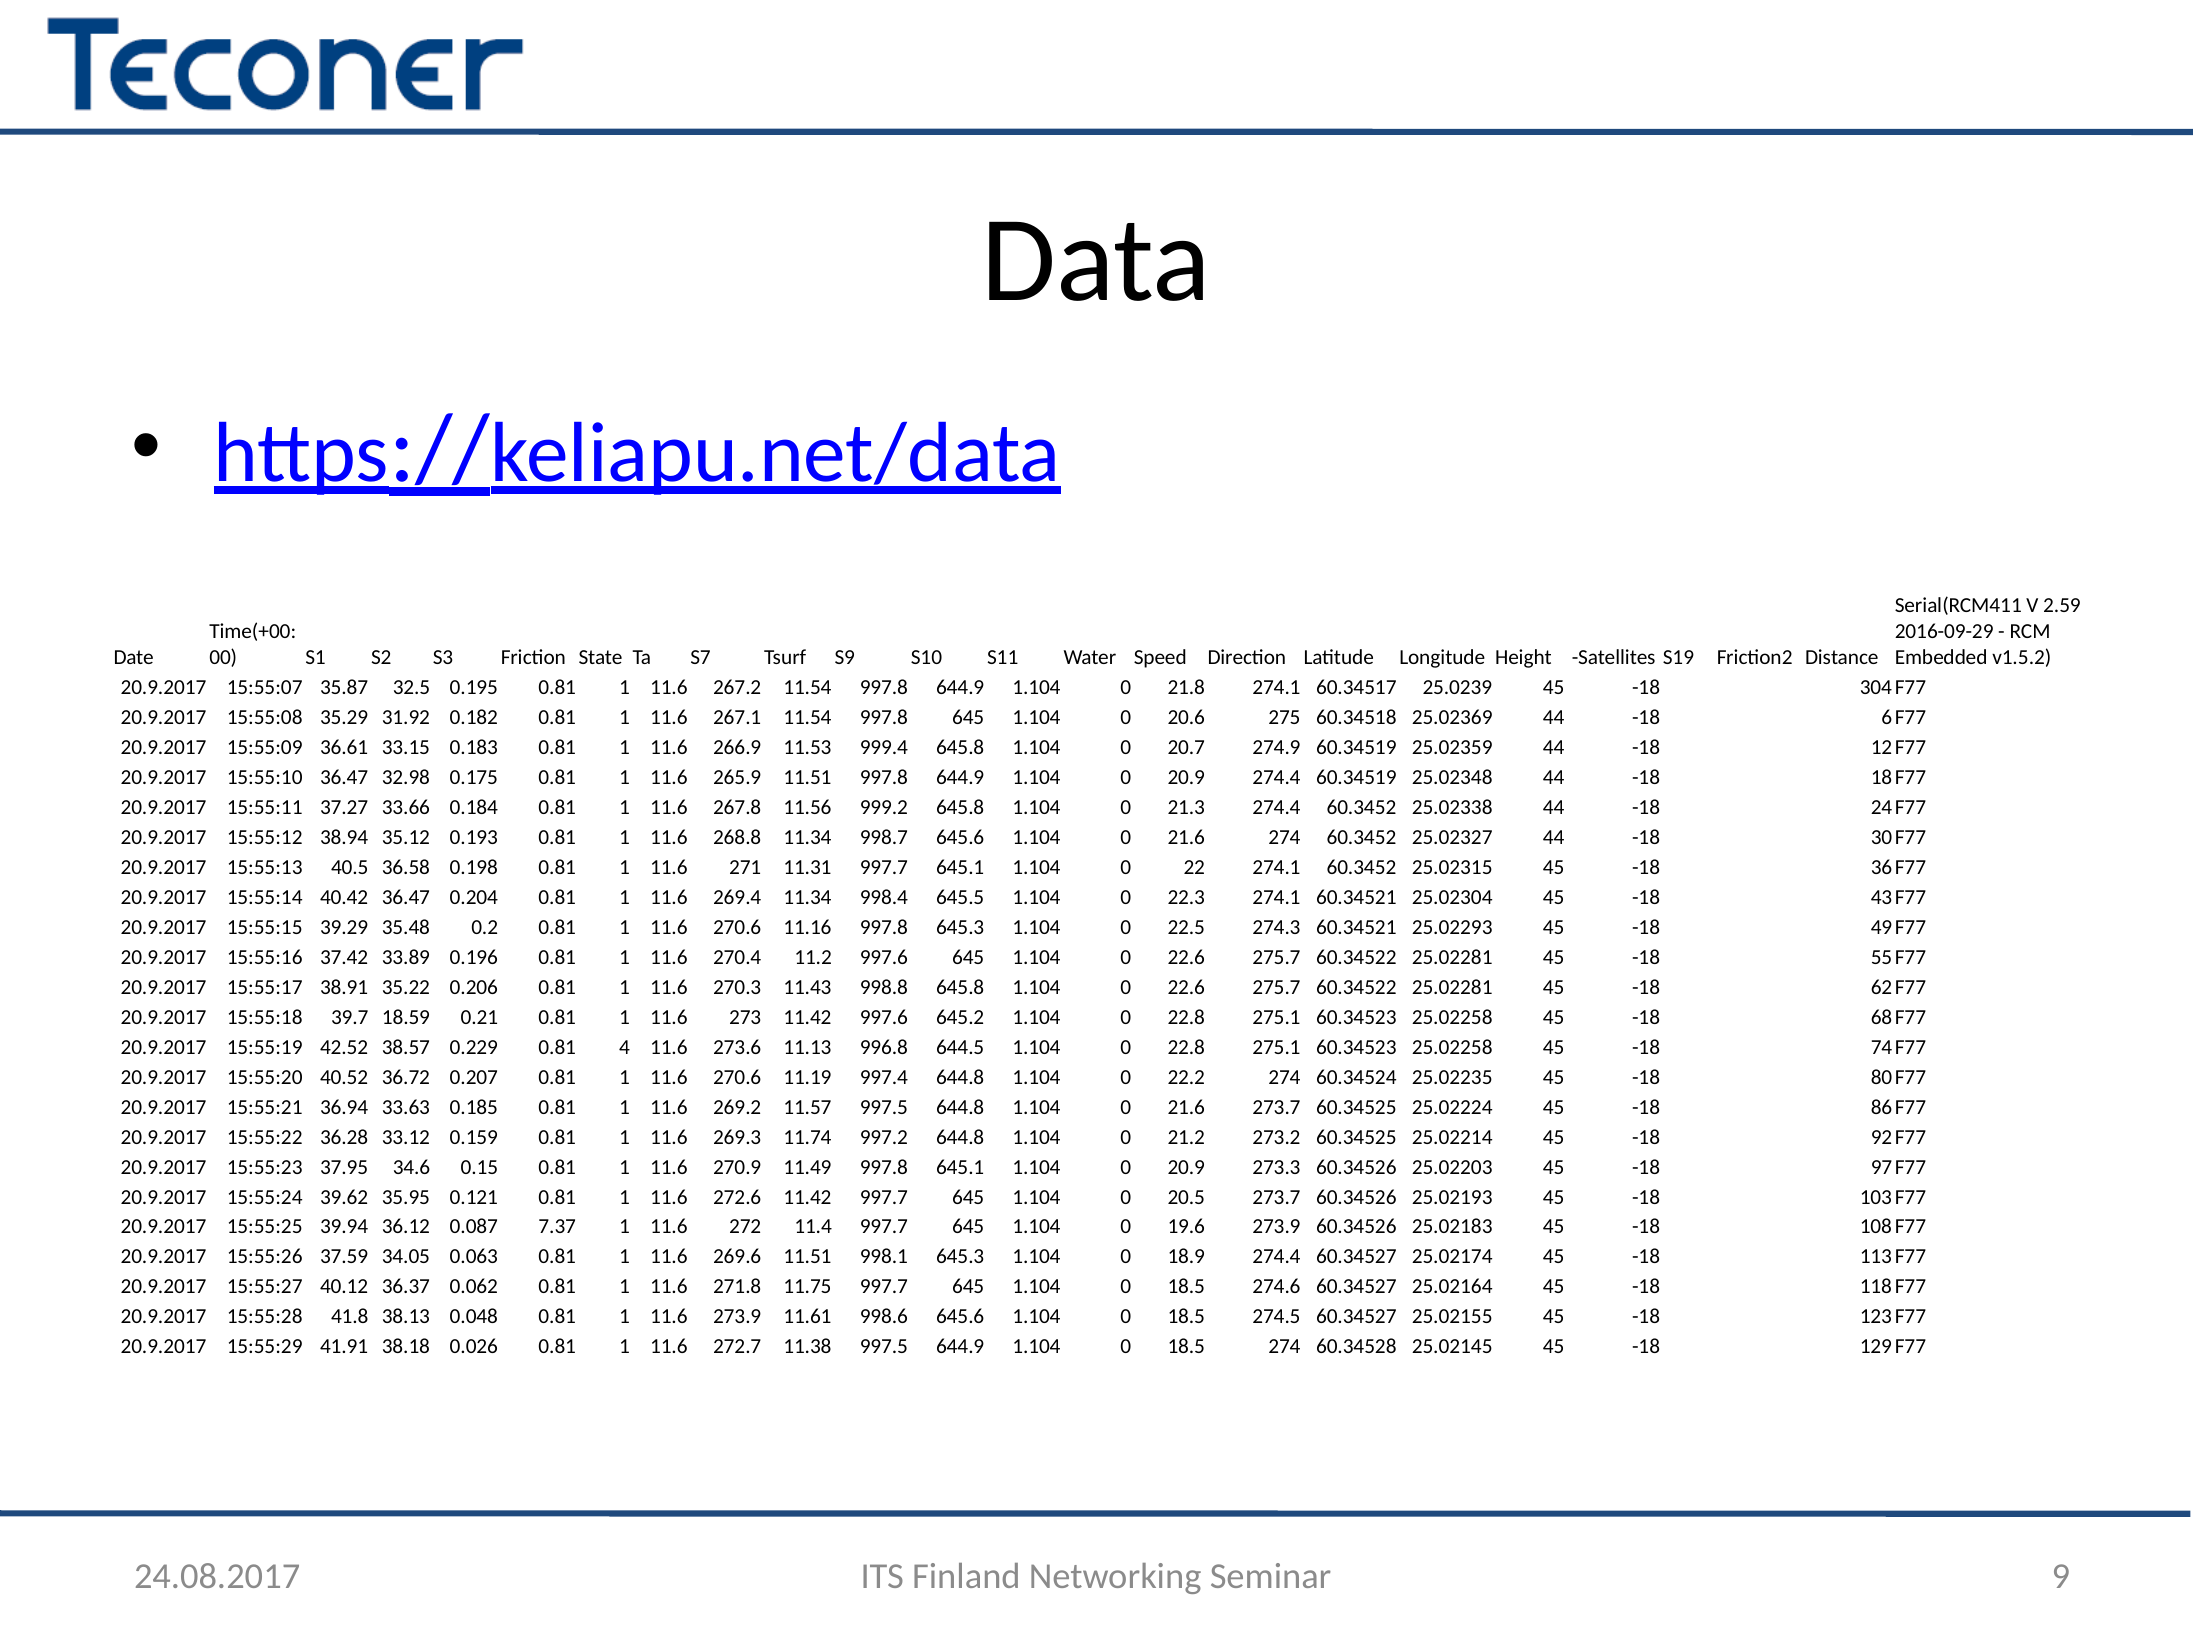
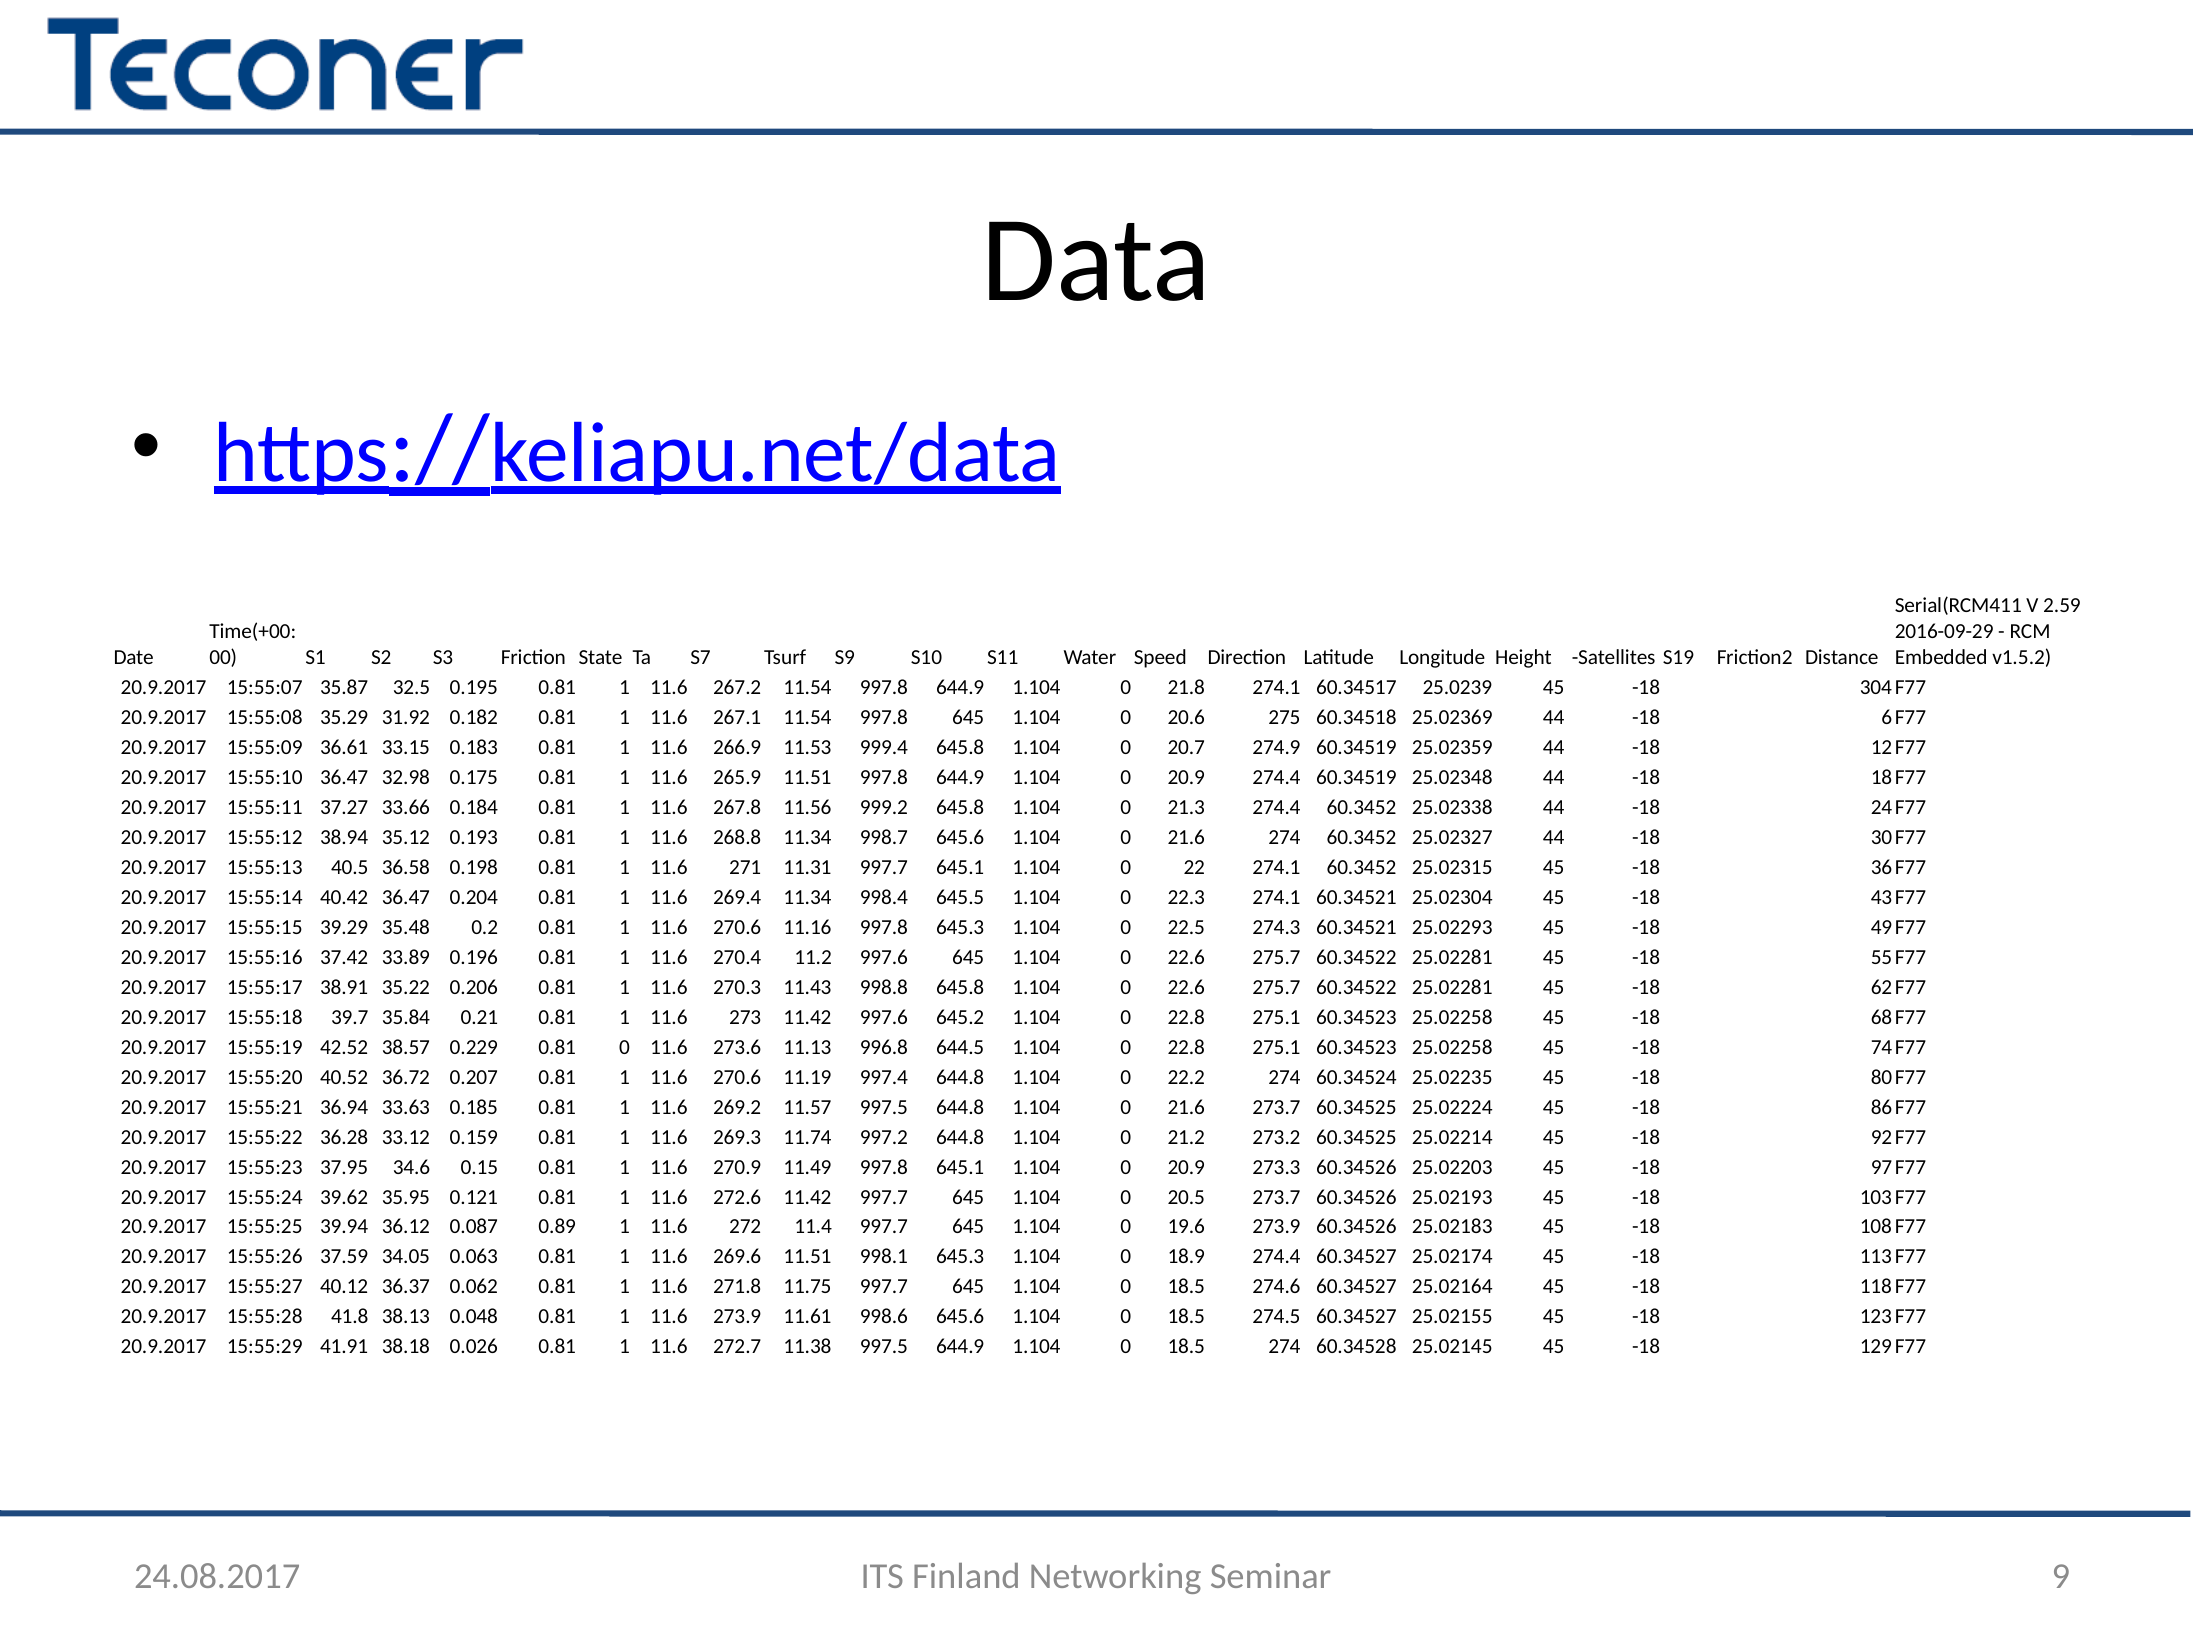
18.59: 18.59 -> 35.84 (406, 1017)
0.81 4: 4 -> 0 (624, 1047)
7.37: 7.37 -> 0.89 (557, 1227)
